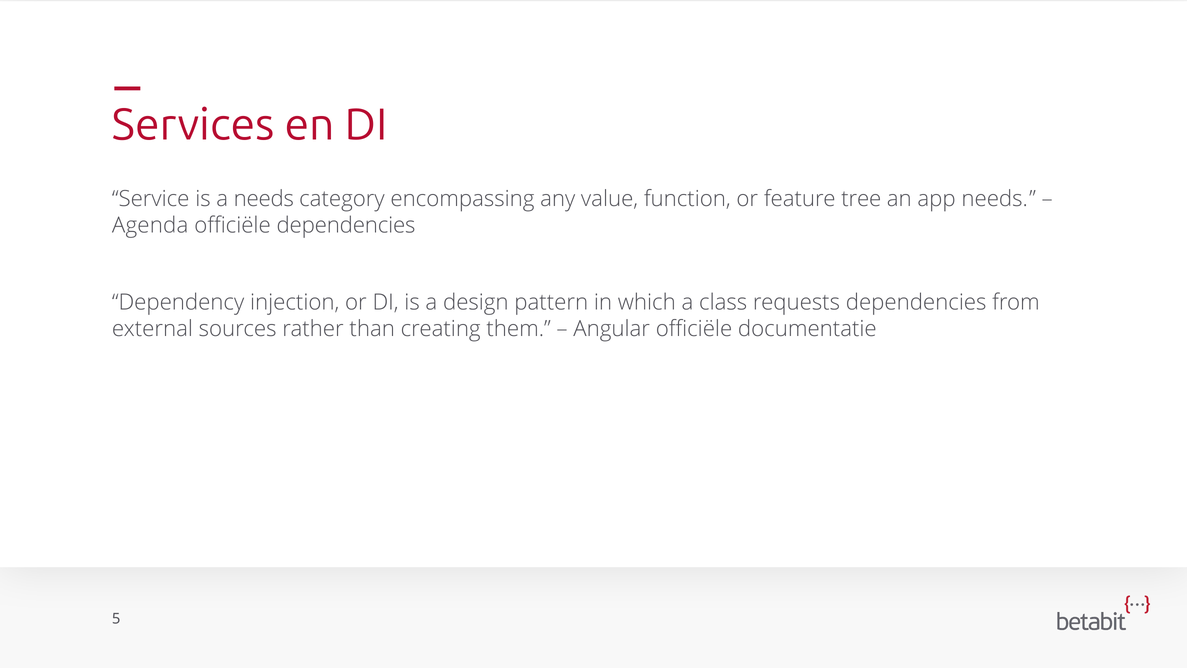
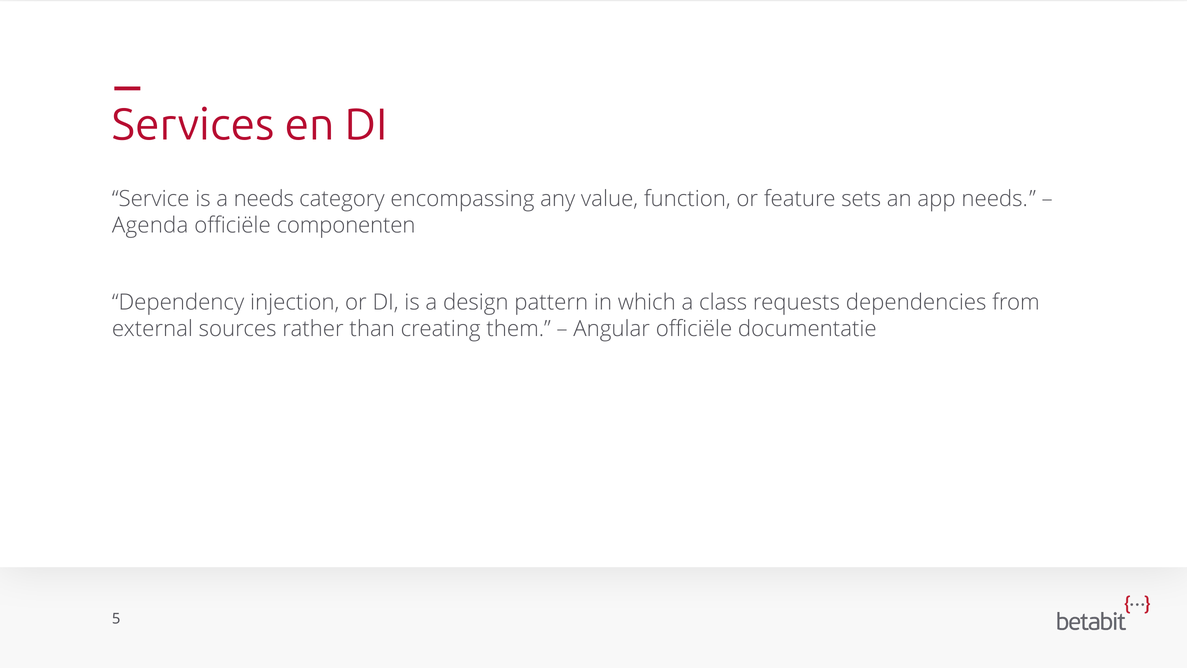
tree: tree -> sets (861, 199)
officiële dependencies: dependencies -> componenten (346, 225)
